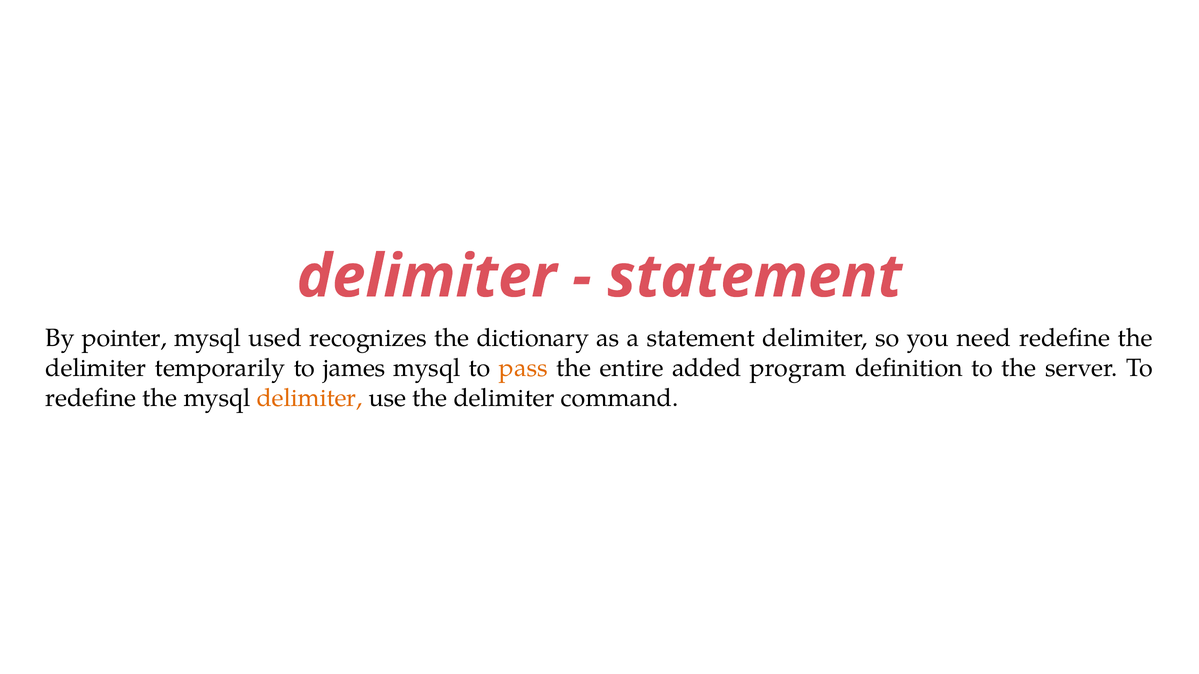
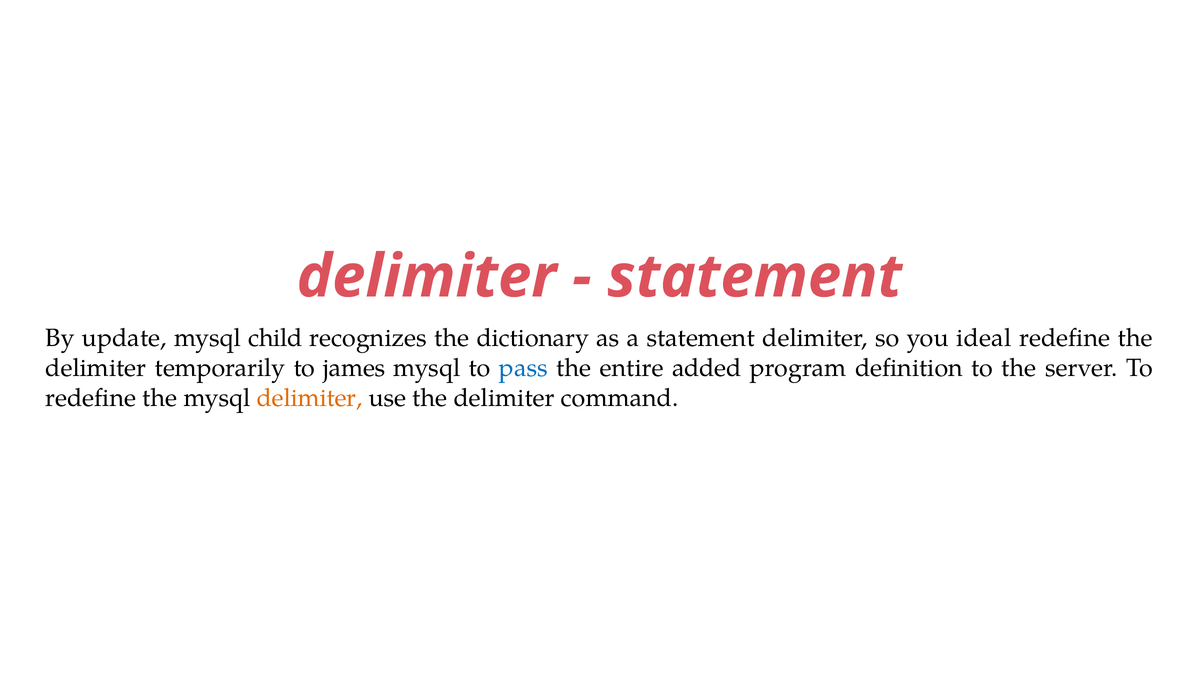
pointer: pointer -> update (124, 338)
used: used -> child (275, 338)
need: need -> ideal (984, 338)
pass colour: orange -> blue (523, 368)
